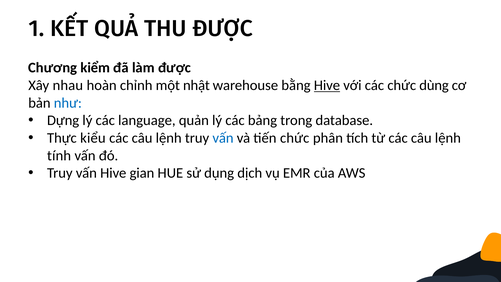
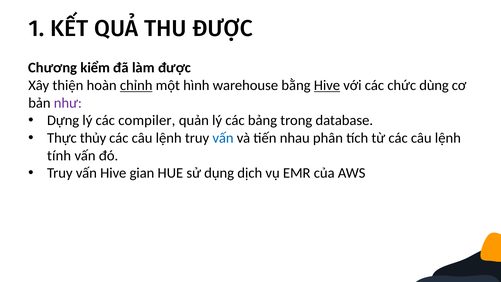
nhau: nhau -> thiện (68, 85)
chỉnh underline: none -> present (136, 85)
nhật: nhật -> hình (196, 85)
như colour: blue -> purple (68, 103)
language: language -> compiler (147, 120)
kiểu: kiểu -> thủy (93, 138)
tiến chức: chức -> nhau (295, 138)
